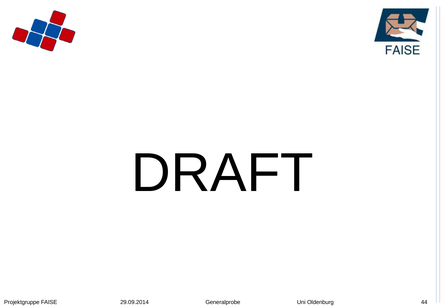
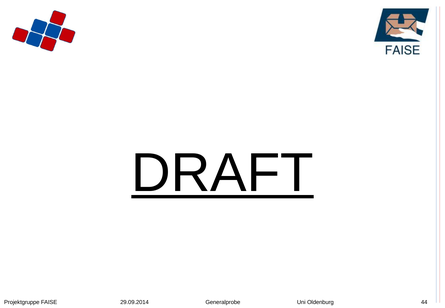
DRAFT underline: none -> present (222, 173)
